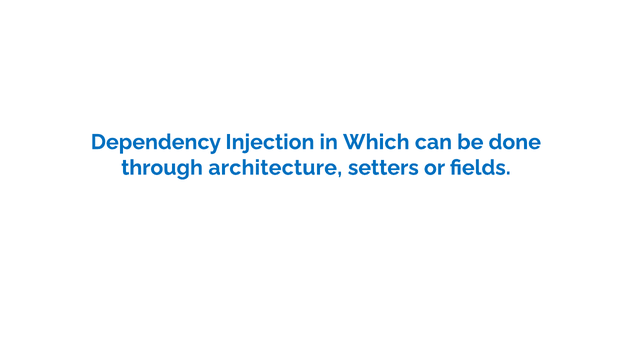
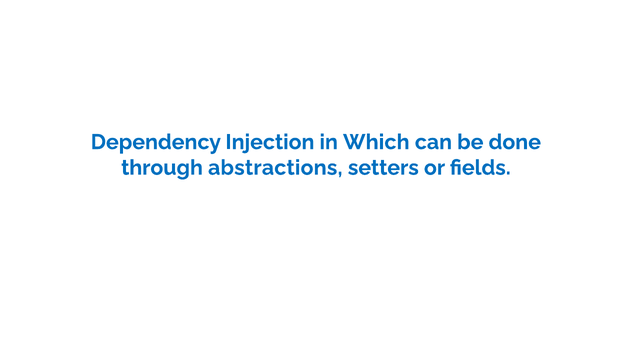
architecture: architecture -> abstractions (275, 168)
